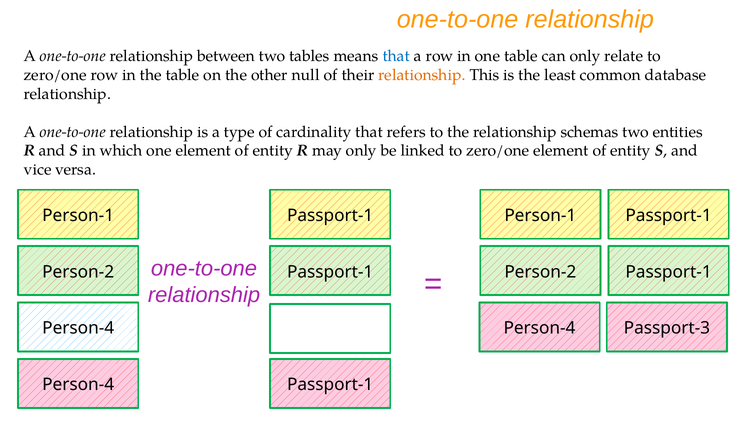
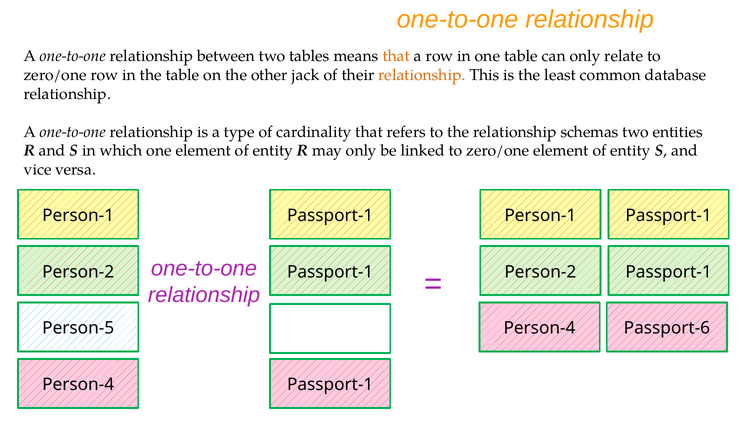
that colour: blue -> orange (396, 56)
null: null -> jack (306, 75)
Person-4: Person-4 -> Person-5 (78, 328)
Passport-3: Passport-3 -> Passport-6 (667, 328)
